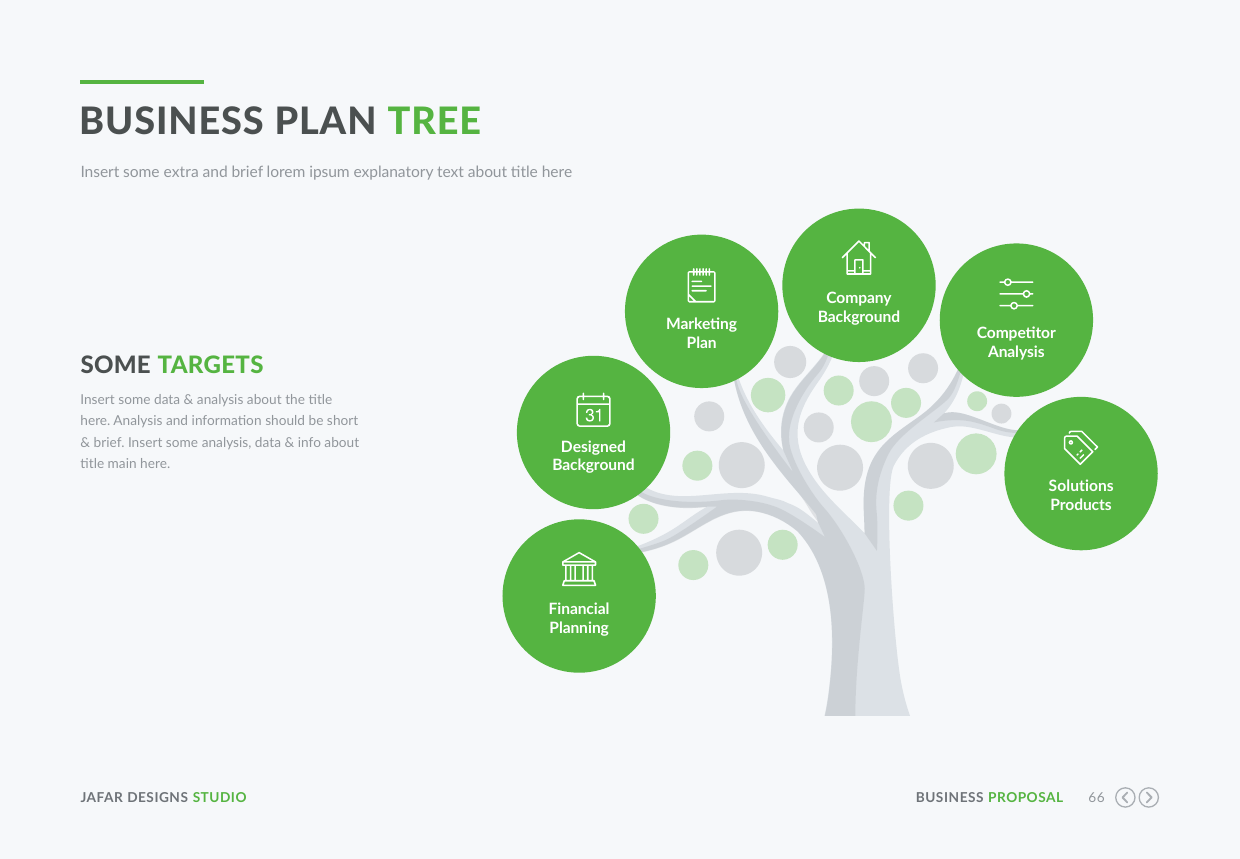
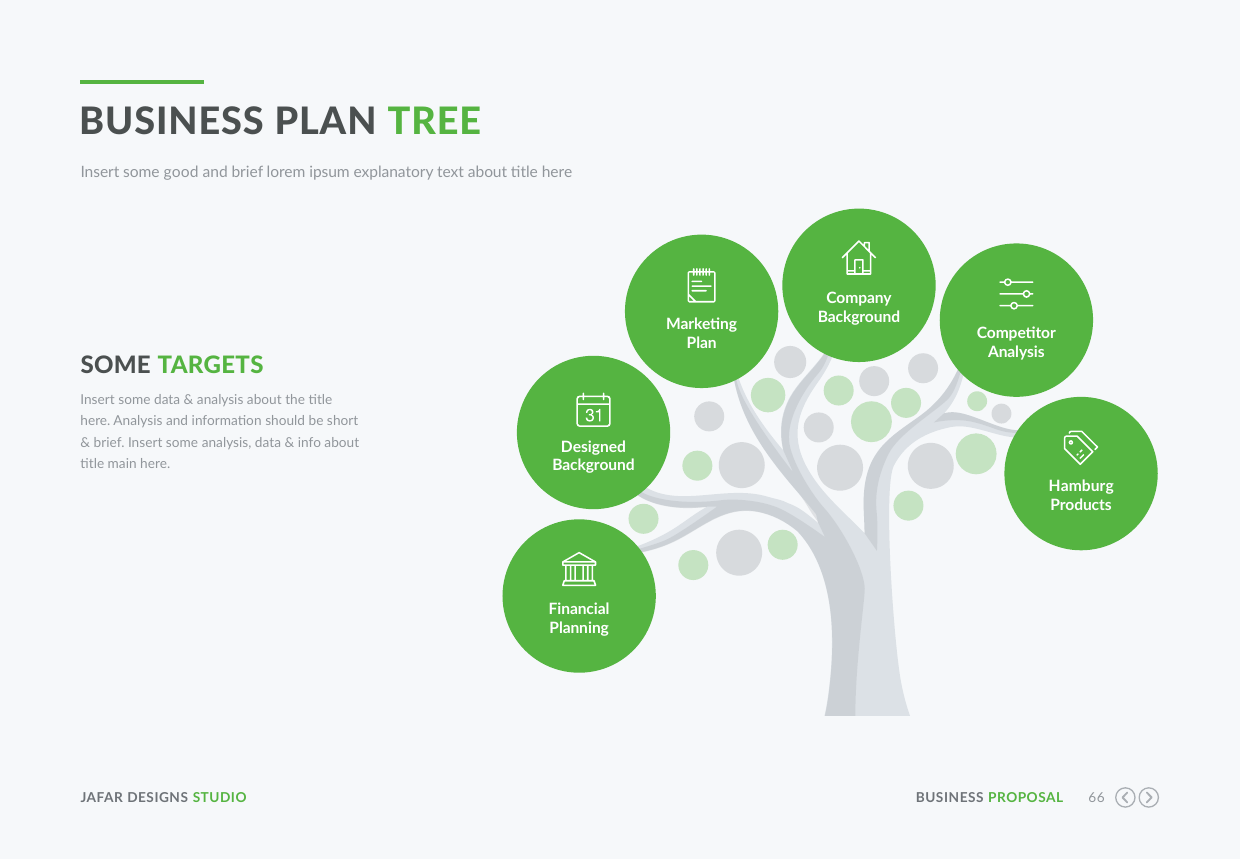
extra: extra -> good (181, 172)
Solutions: Solutions -> Hamburg (1081, 487)
